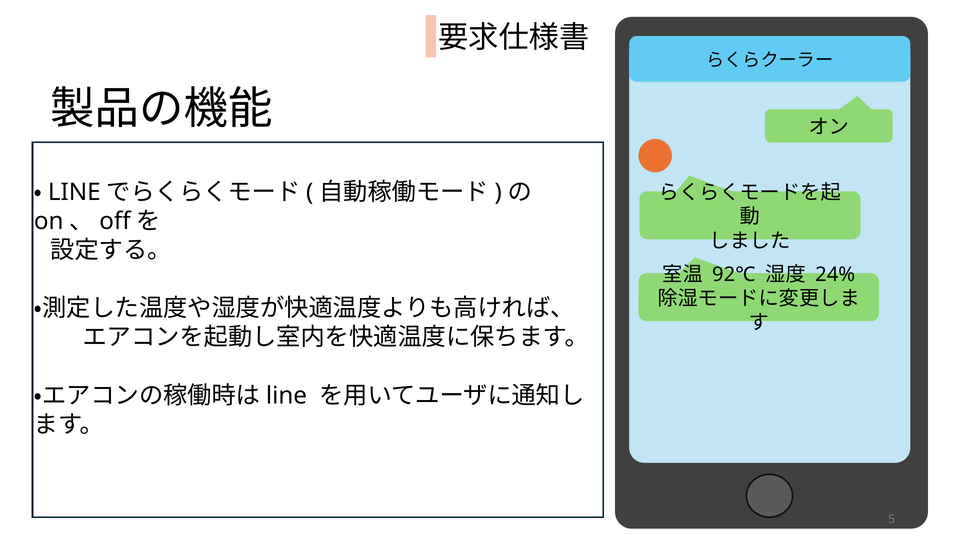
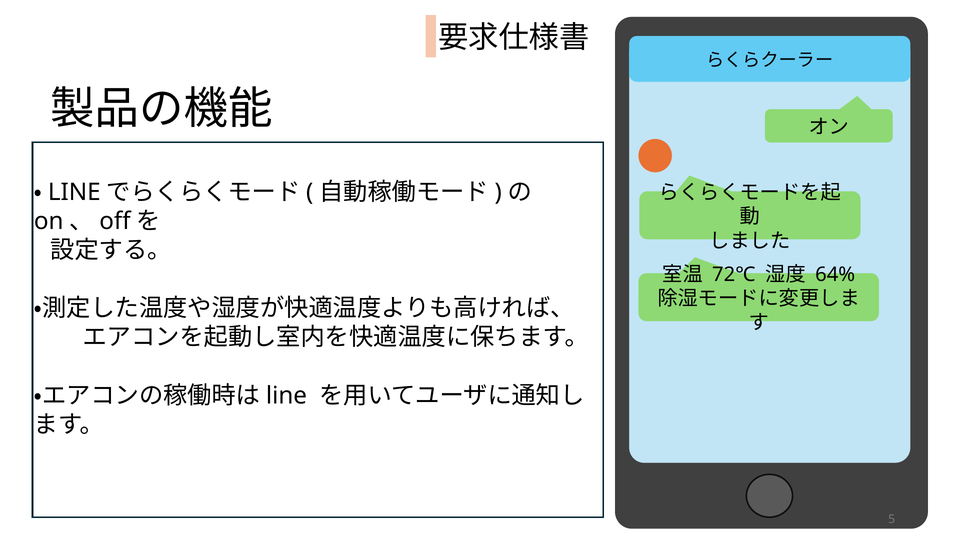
92℃: 92℃ -> 72℃ (734, 274)
24%: 24% -> 64% (835, 274)
